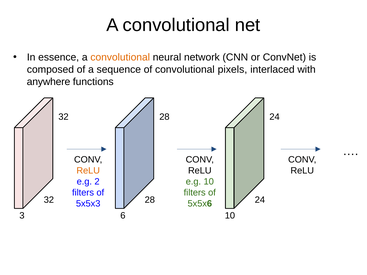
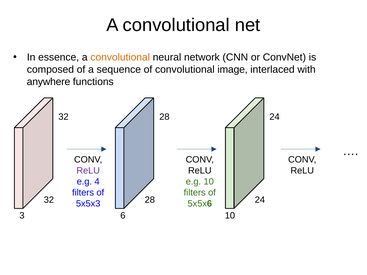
pixels: pixels -> image (233, 70)
ReLU colour: orange -> purple (88, 171)
2: 2 -> 4 (97, 182)
